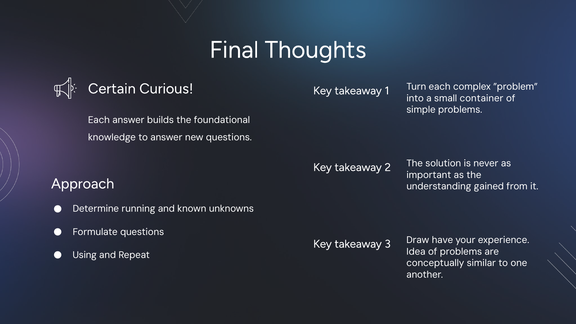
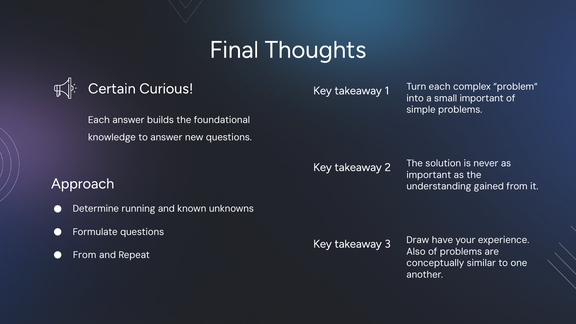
small container: container -> important (482, 98)
Idea: Idea -> Also (416, 252)
Using: Using -> From (85, 255)
